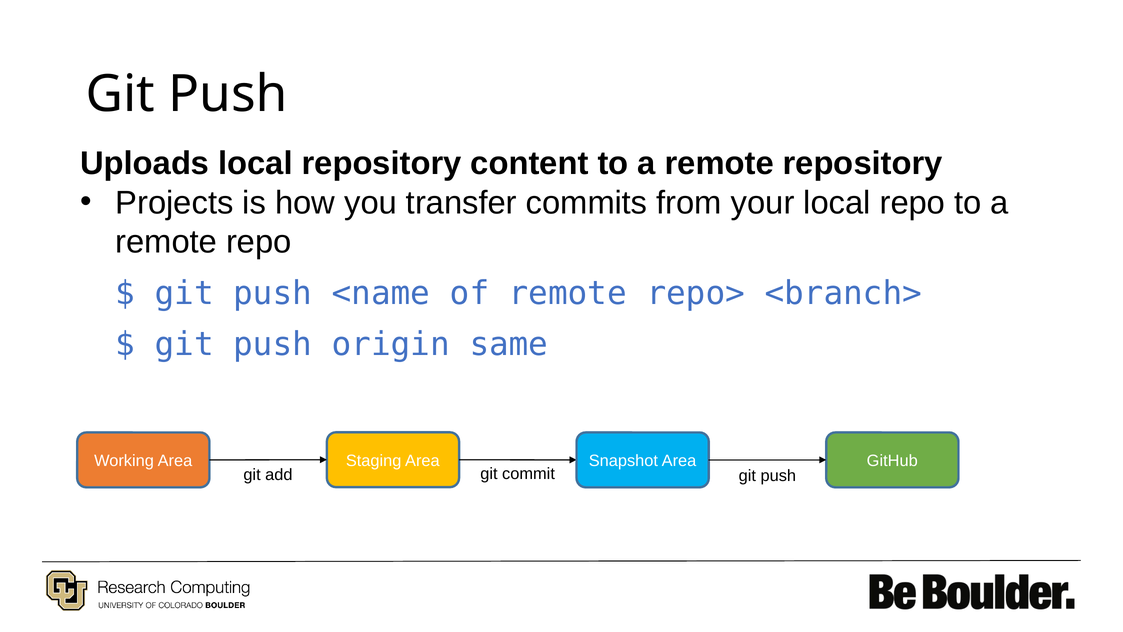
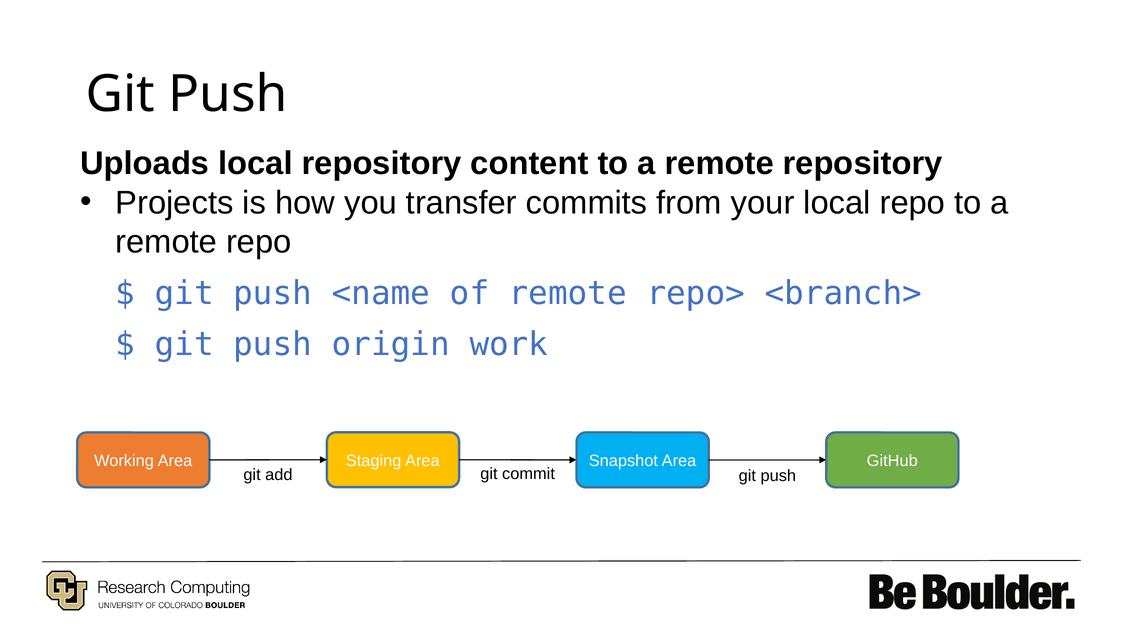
same: same -> work (509, 344)
